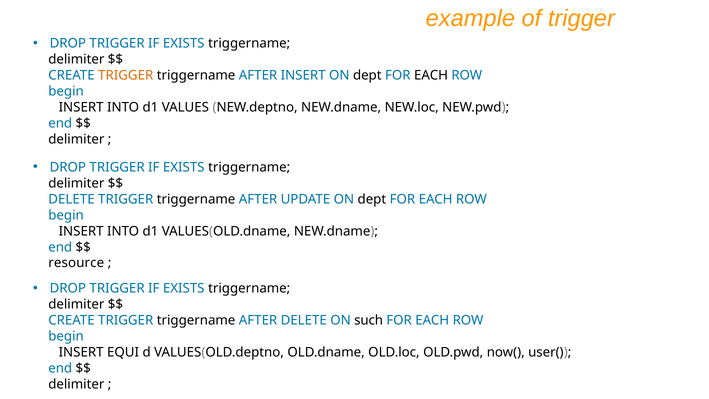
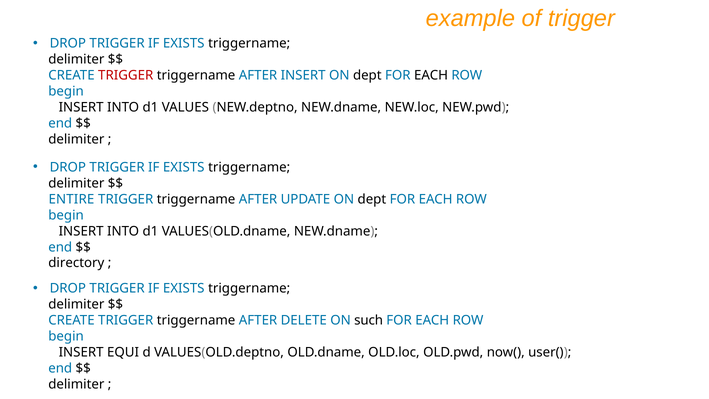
TRIGGER colour: orange -> red (126, 75)
DELETE: DELETE -> ENTIRE (71, 199)
resource: resource -> directory (76, 263)
